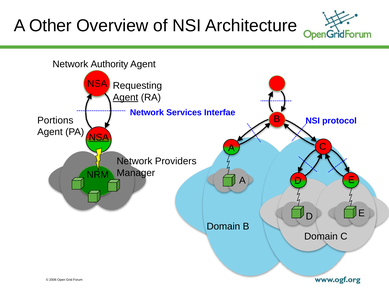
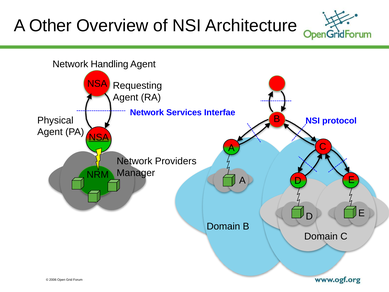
Authority: Authority -> Handling (110, 64)
Agent underline: present -> none (126, 97)
Portions: Portions -> Physical (55, 120)
